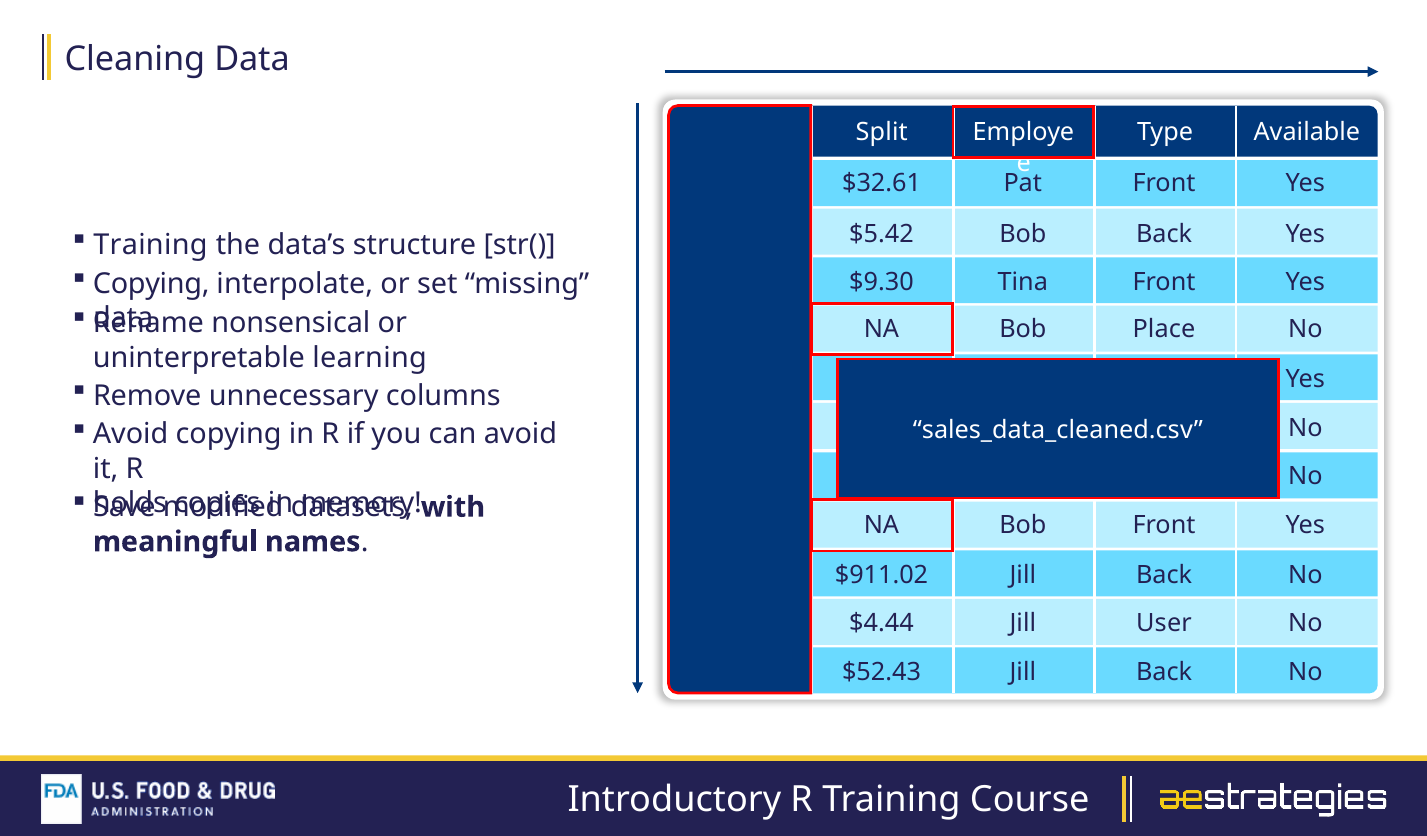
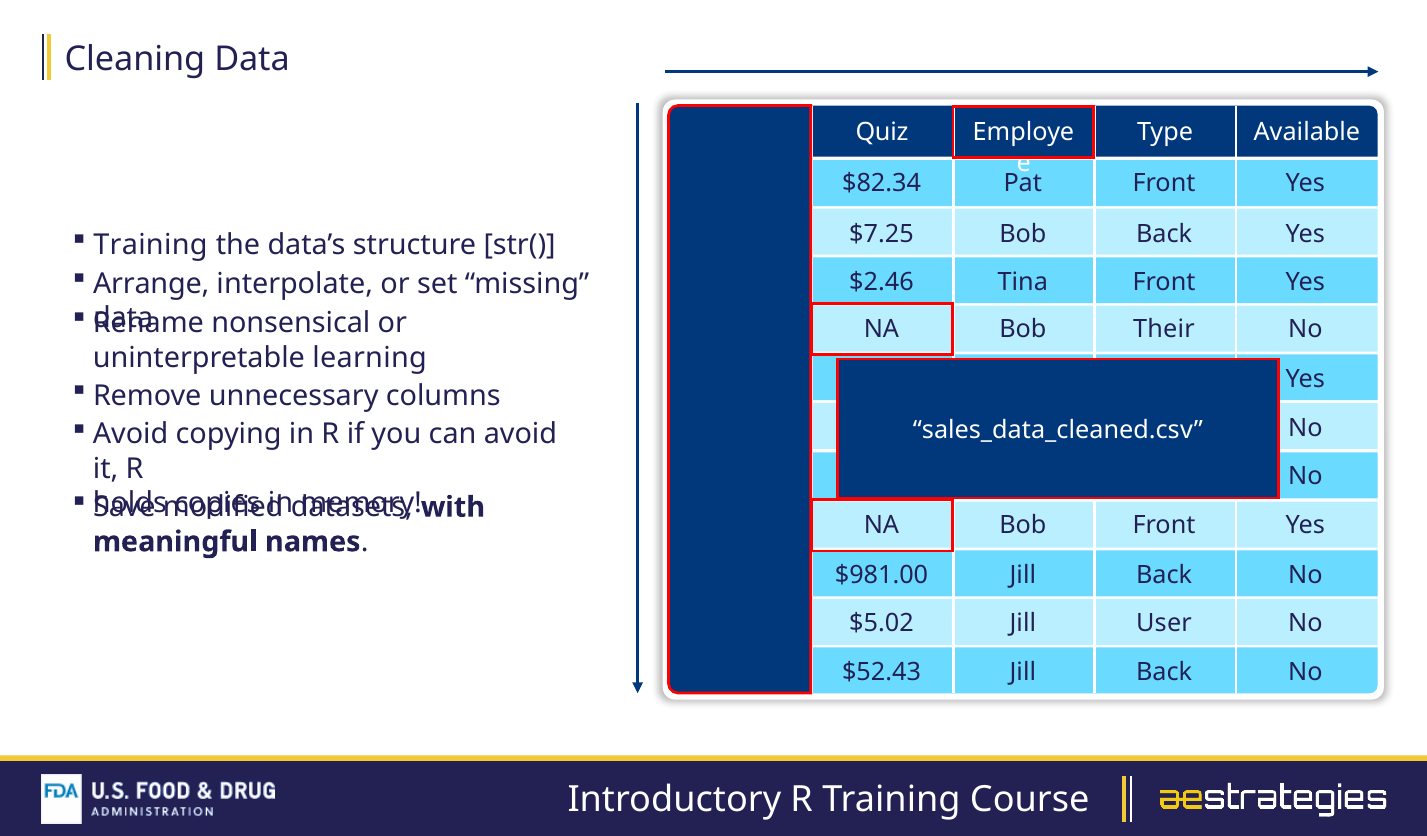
Split: Split -> Quiz (882, 133)
$32.61: $32.61 -> $82.34 (882, 183)
$5.42: $5.42 -> $7.25 (881, 235)
Copying: Copying -> Arrange (151, 284)
$9.30: $9.30 -> $2.46 (881, 282)
Place: Place -> Their (1164, 329)
$911.02: $911.02 -> $981.00 (881, 575)
$4.44: $4.44 -> $5.02 (881, 623)
